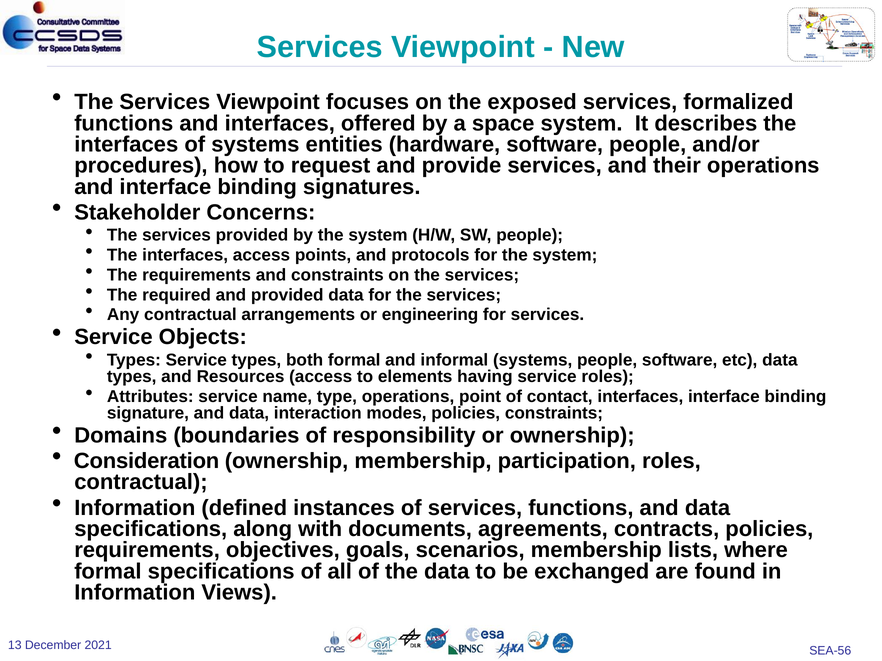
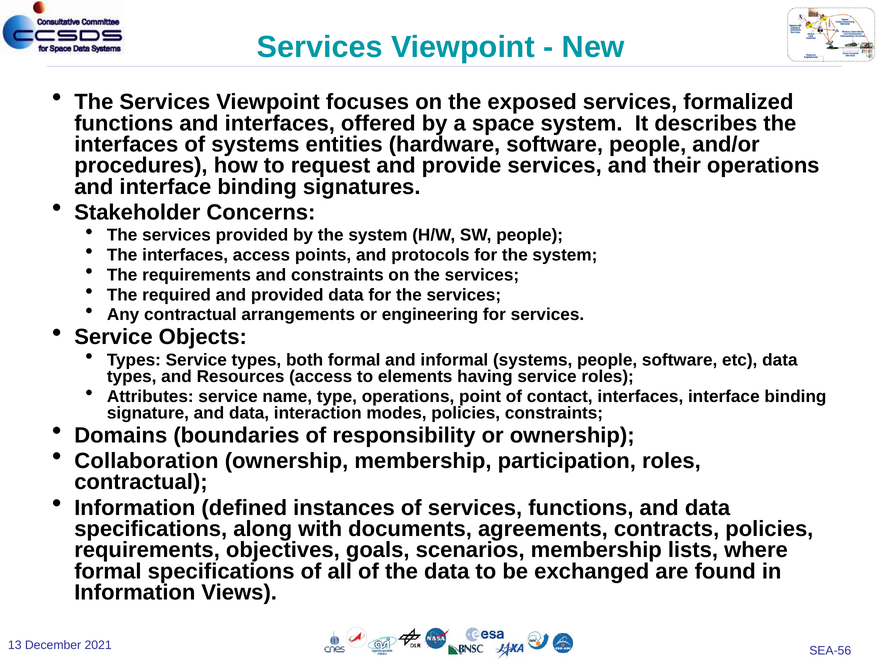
Consideration: Consideration -> Collaboration (146, 461)
